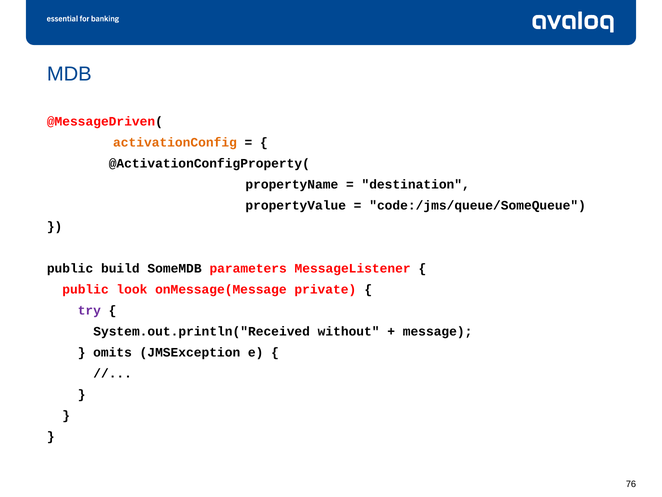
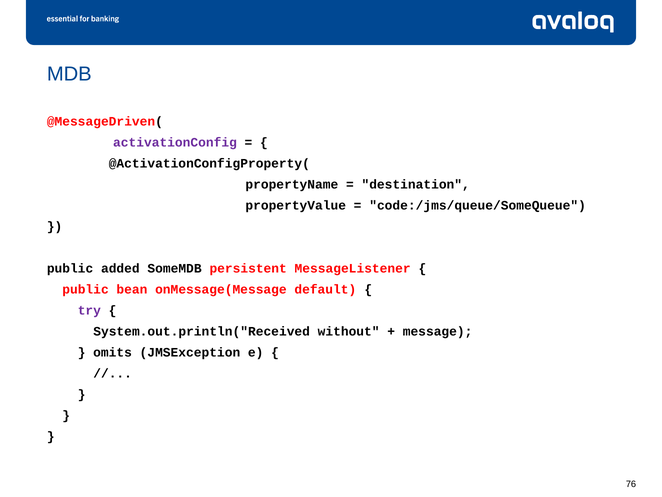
activationConfig colour: orange -> purple (175, 142)
build: build -> added (120, 268)
parameters: parameters -> persistent (248, 268)
look: look -> bean (132, 289)
private: private -> default (325, 289)
